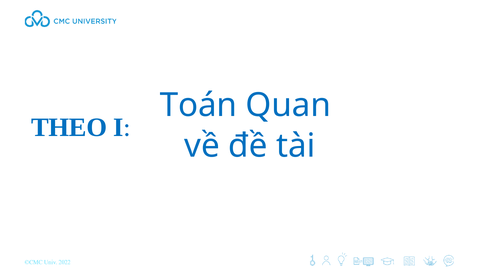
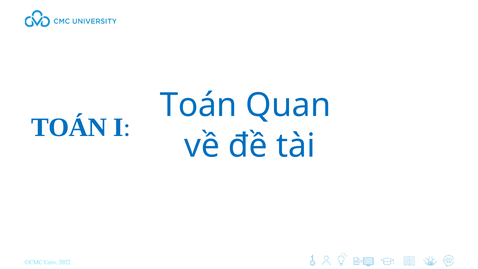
THEO: THEO -> TOÁN (69, 127)
